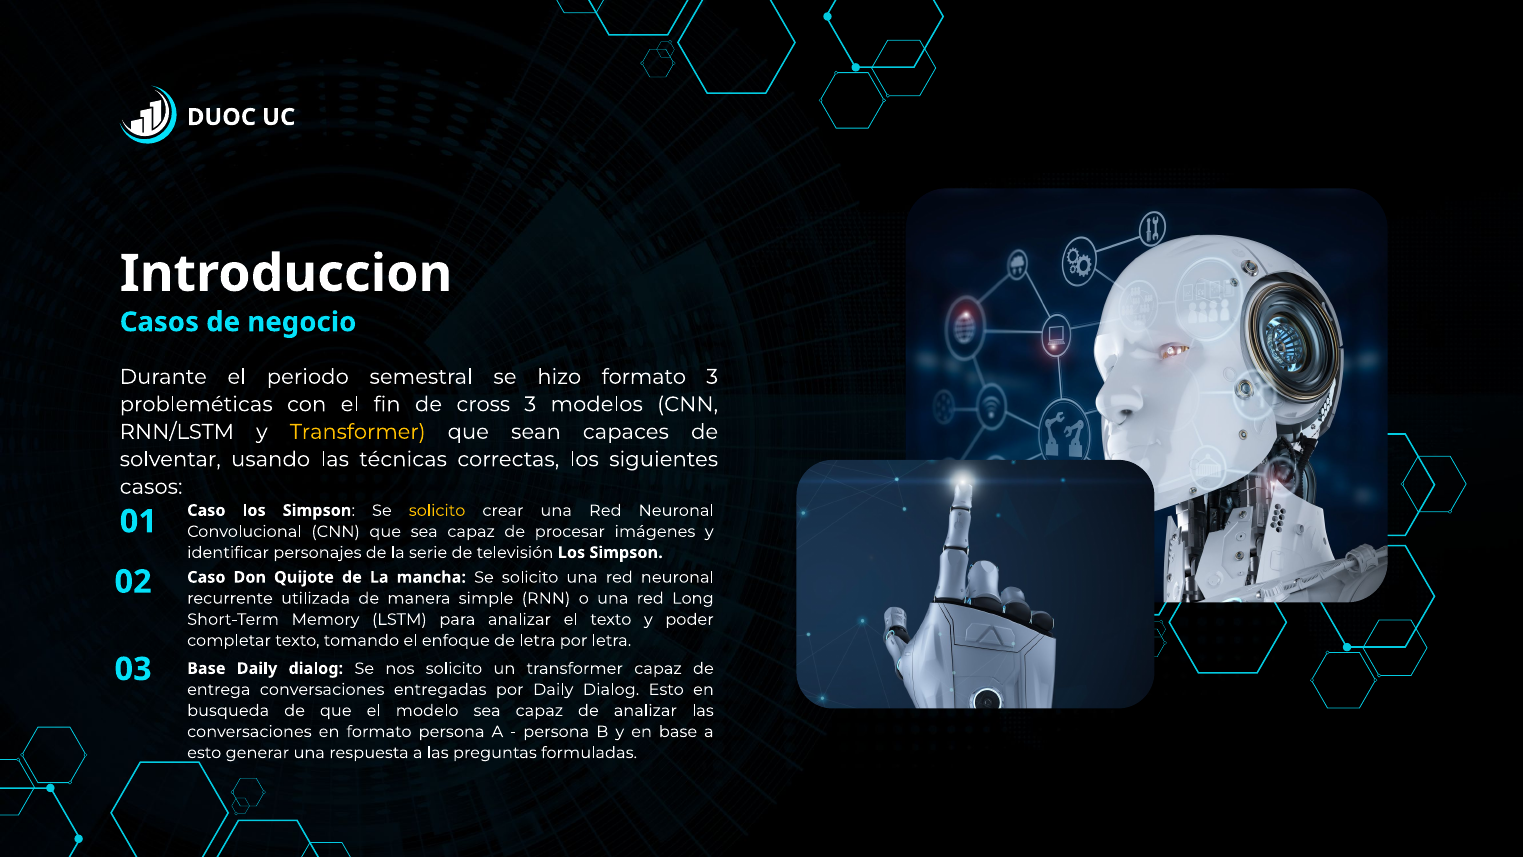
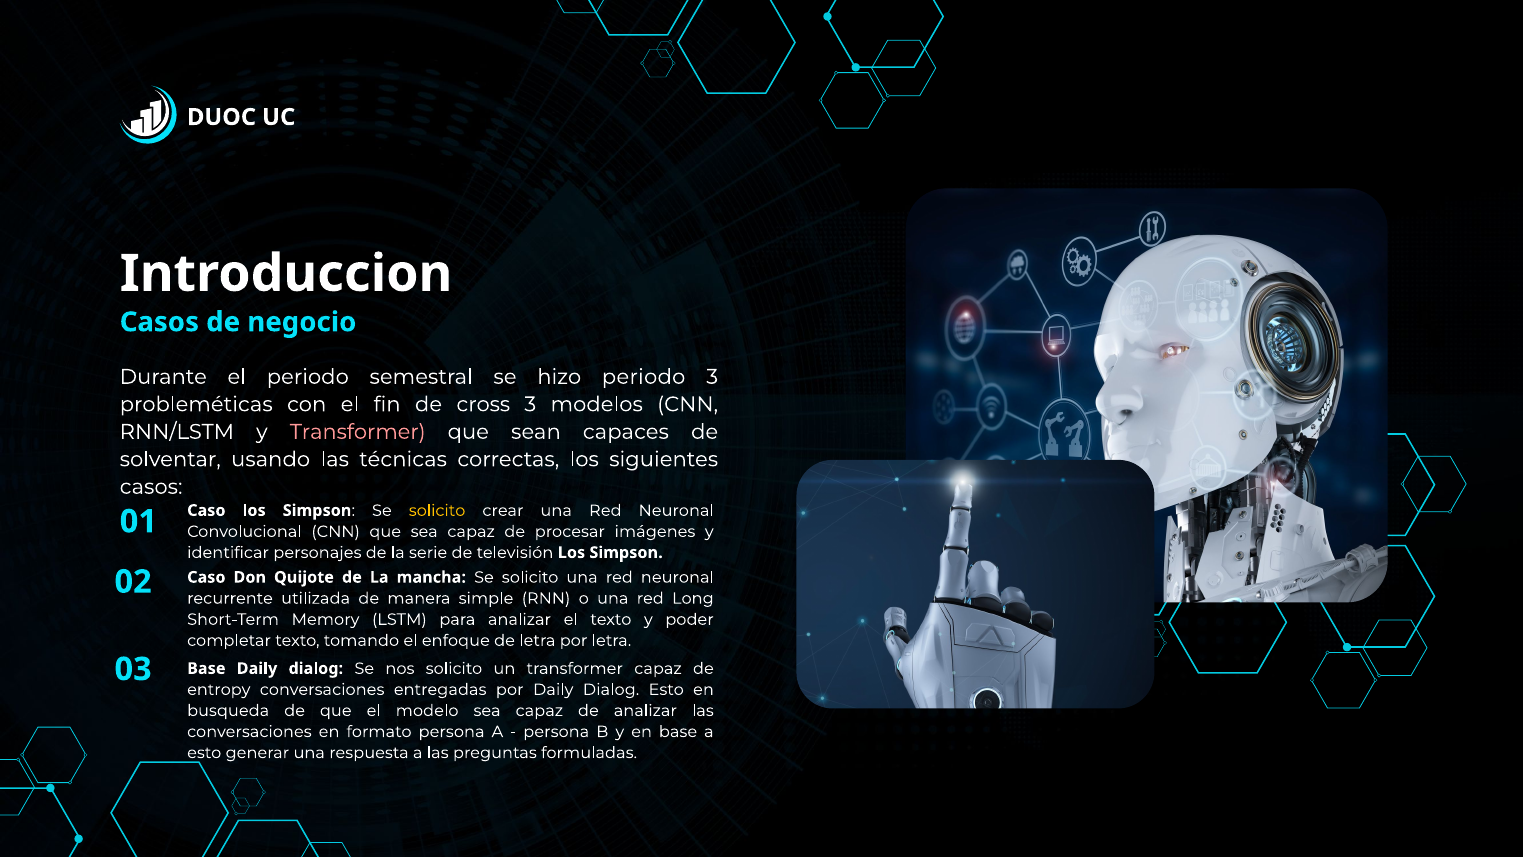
hizo formato: formato -> periodo (644, 377)
Transformer colour: yellow -> pink (358, 432)
entrega: entrega -> entropy (219, 689)
